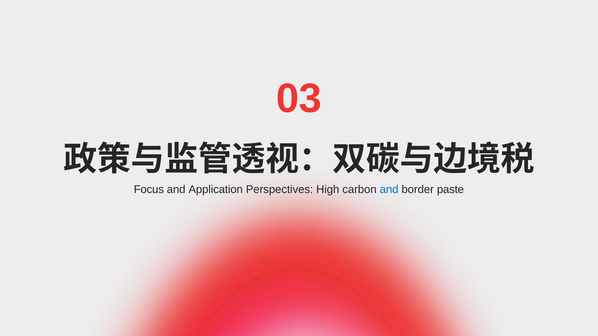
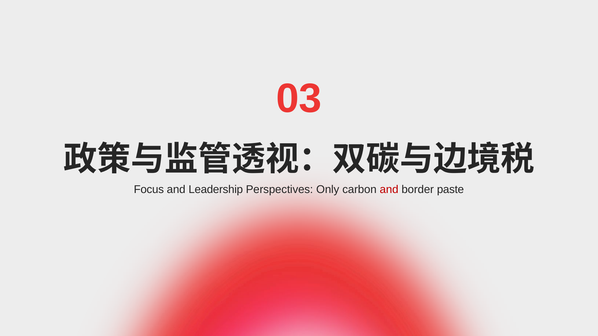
Application: Application -> Leadership (216, 190)
High: High -> Only (328, 190)
and colour: blue -> red (389, 190)
